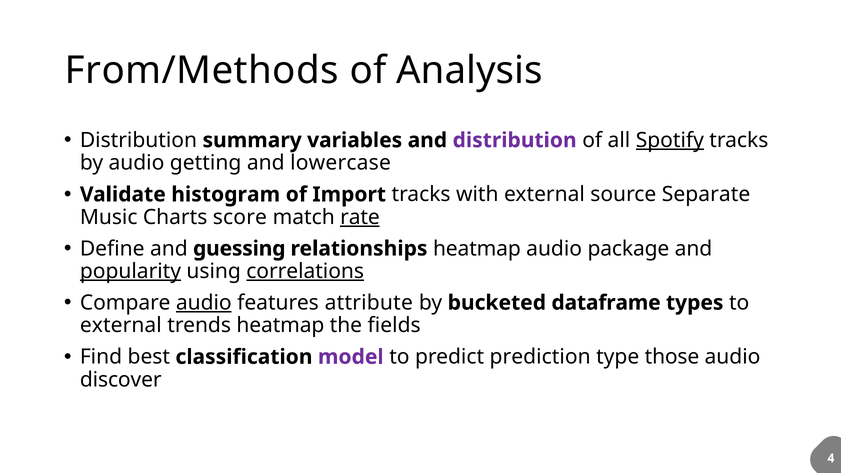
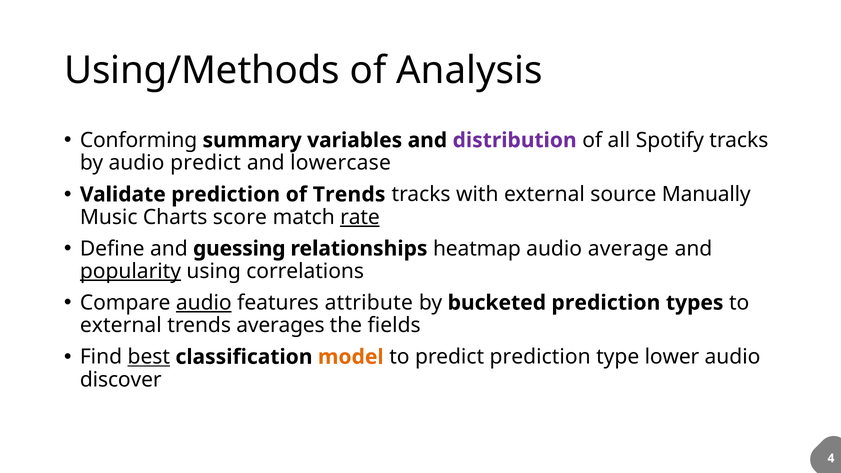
From/Methods: From/Methods -> Using/Methods (202, 71)
Distribution: Distribution -> Conforming (139, 140)
Spotify underline: present -> none (670, 140)
audio getting: getting -> predict (206, 163)
Validate histogram: histogram -> prediction (226, 194)
of Import: Import -> Trends (349, 194)
Separate: Separate -> Manually (706, 194)
package: package -> average (628, 249)
correlations underline: present -> none (305, 271)
bucketed dataframe: dataframe -> prediction (606, 303)
trends heatmap: heatmap -> averages (280, 325)
best underline: none -> present (149, 357)
model colour: purple -> orange (351, 357)
those: those -> lower (672, 357)
